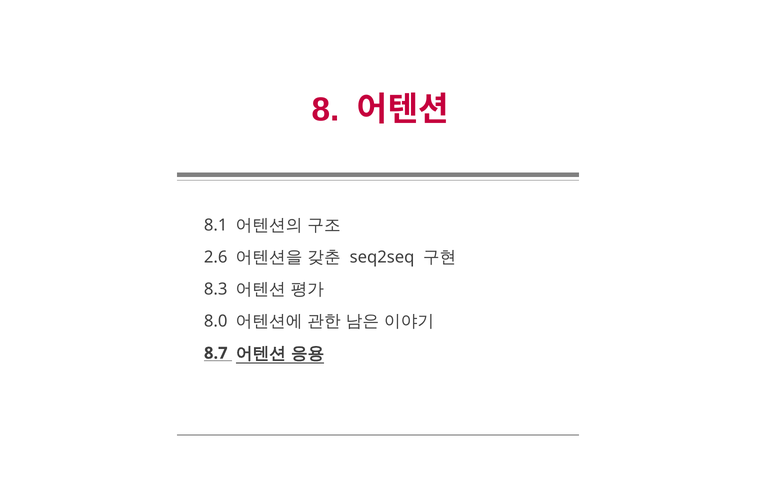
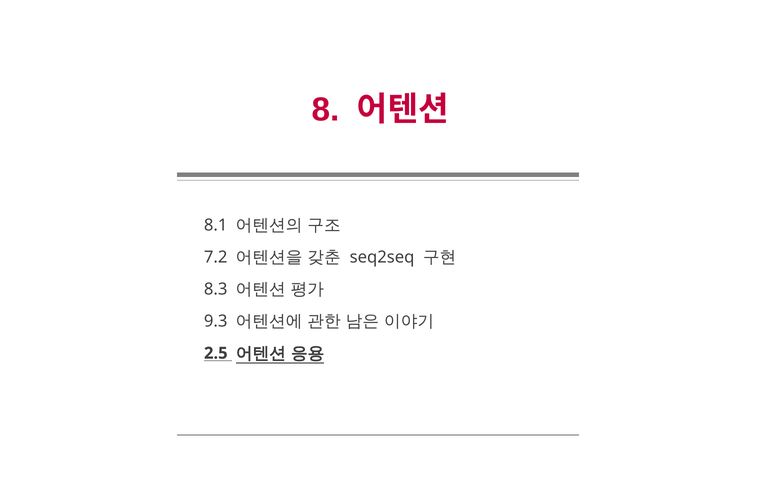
2.6: 2.6 -> 7.2 (216, 257)
8.0: 8.0 -> 9.3 (216, 321)
8.7: 8.7 -> 2.5 (216, 353)
